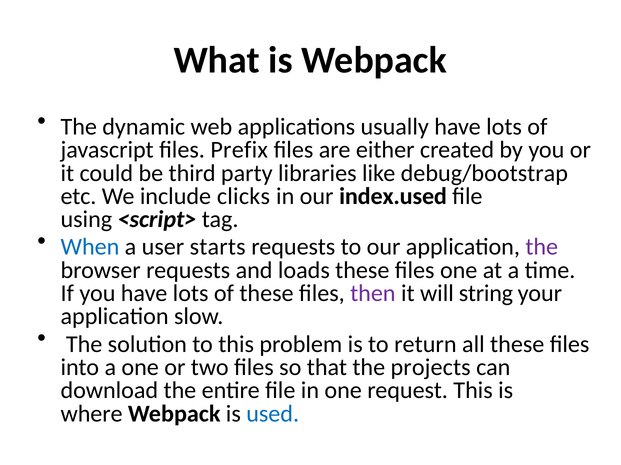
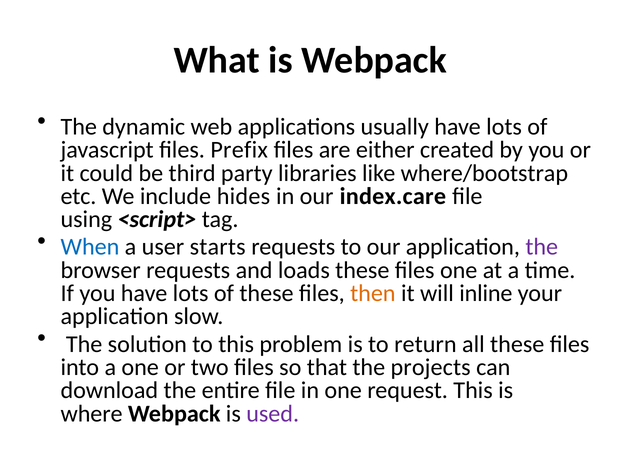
debug/bootstrap: debug/bootstrap -> where/bootstrap (484, 173)
clicks: clicks -> hides (243, 197)
index.used: index.used -> index.care (393, 197)
then colour: purple -> orange (373, 294)
string: string -> inline (486, 294)
used colour: blue -> purple (273, 414)
